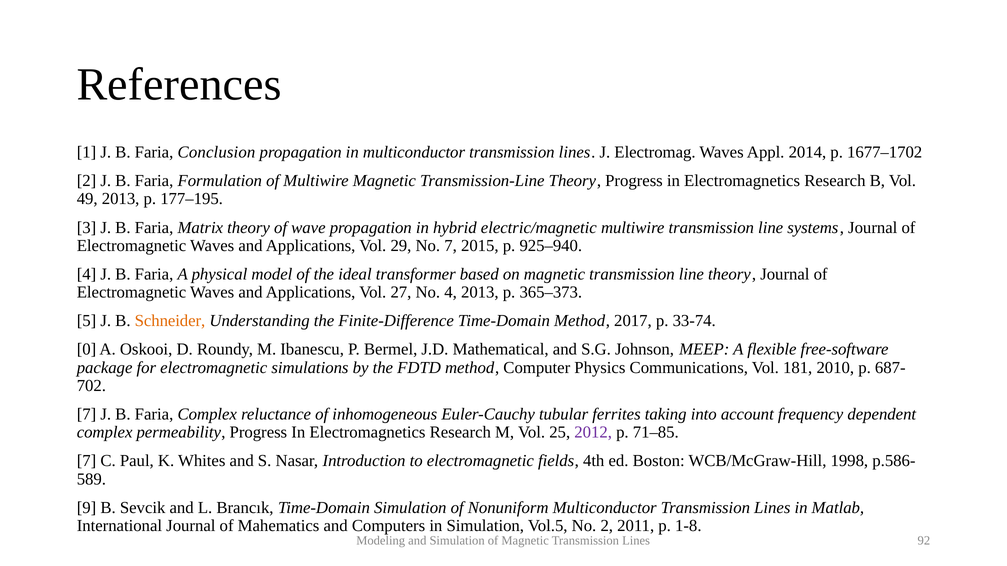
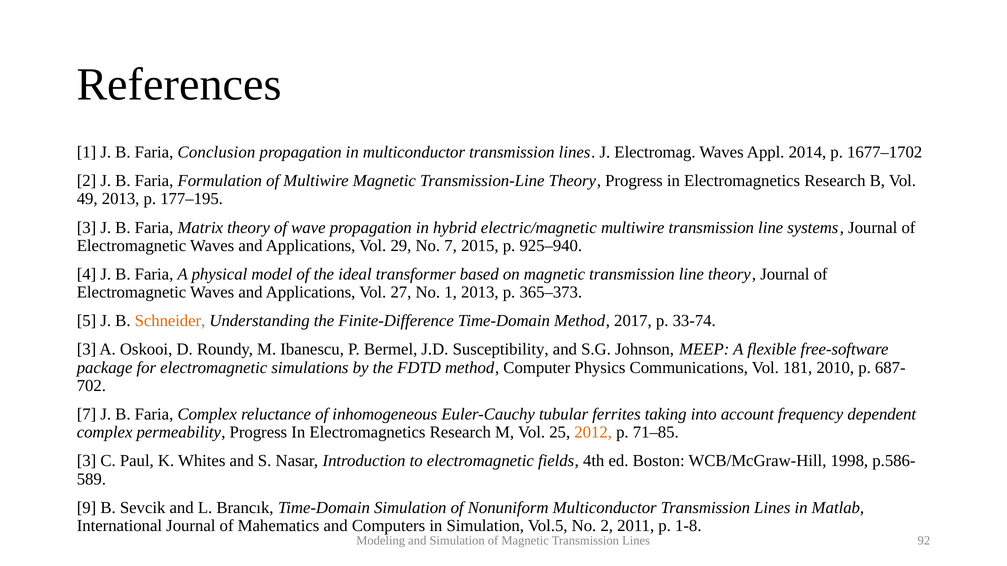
No 4: 4 -> 1 (451, 292)
0: 0 -> 3 (87, 350)
Mathematical: Mathematical -> Susceptibility (501, 350)
2012 colour: purple -> orange (593, 433)
7: 7 -> 3 (87, 461)
